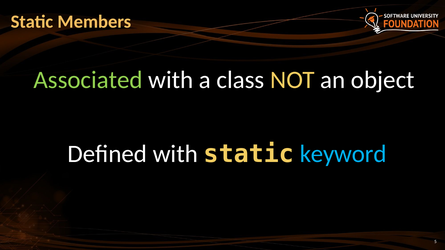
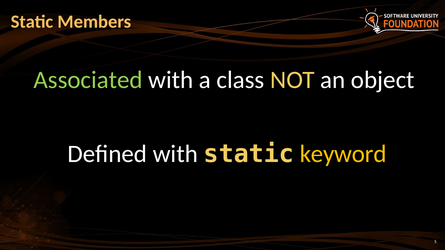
keyword colour: light blue -> yellow (343, 154)
